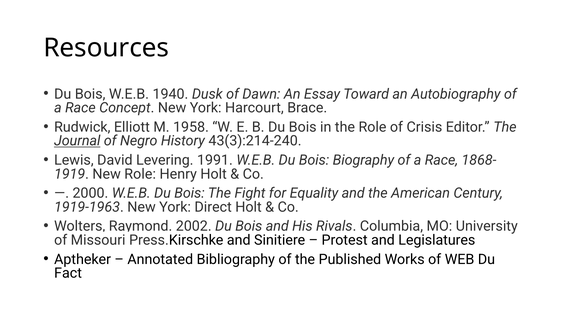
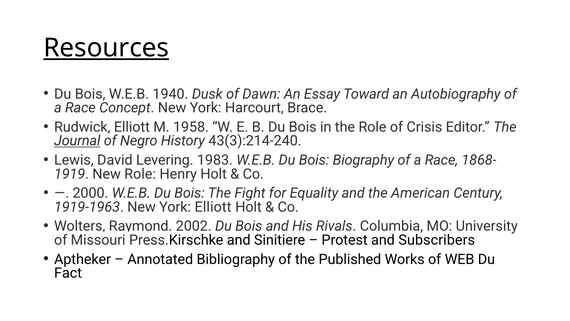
Resources underline: none -> present (106, 48)
1991: 1991 -> 1983 (215, 160)
York Direct: Direct -> Elliott (213, 207)
Legislatures: Legislatures -> Subscribers (437, 240)
